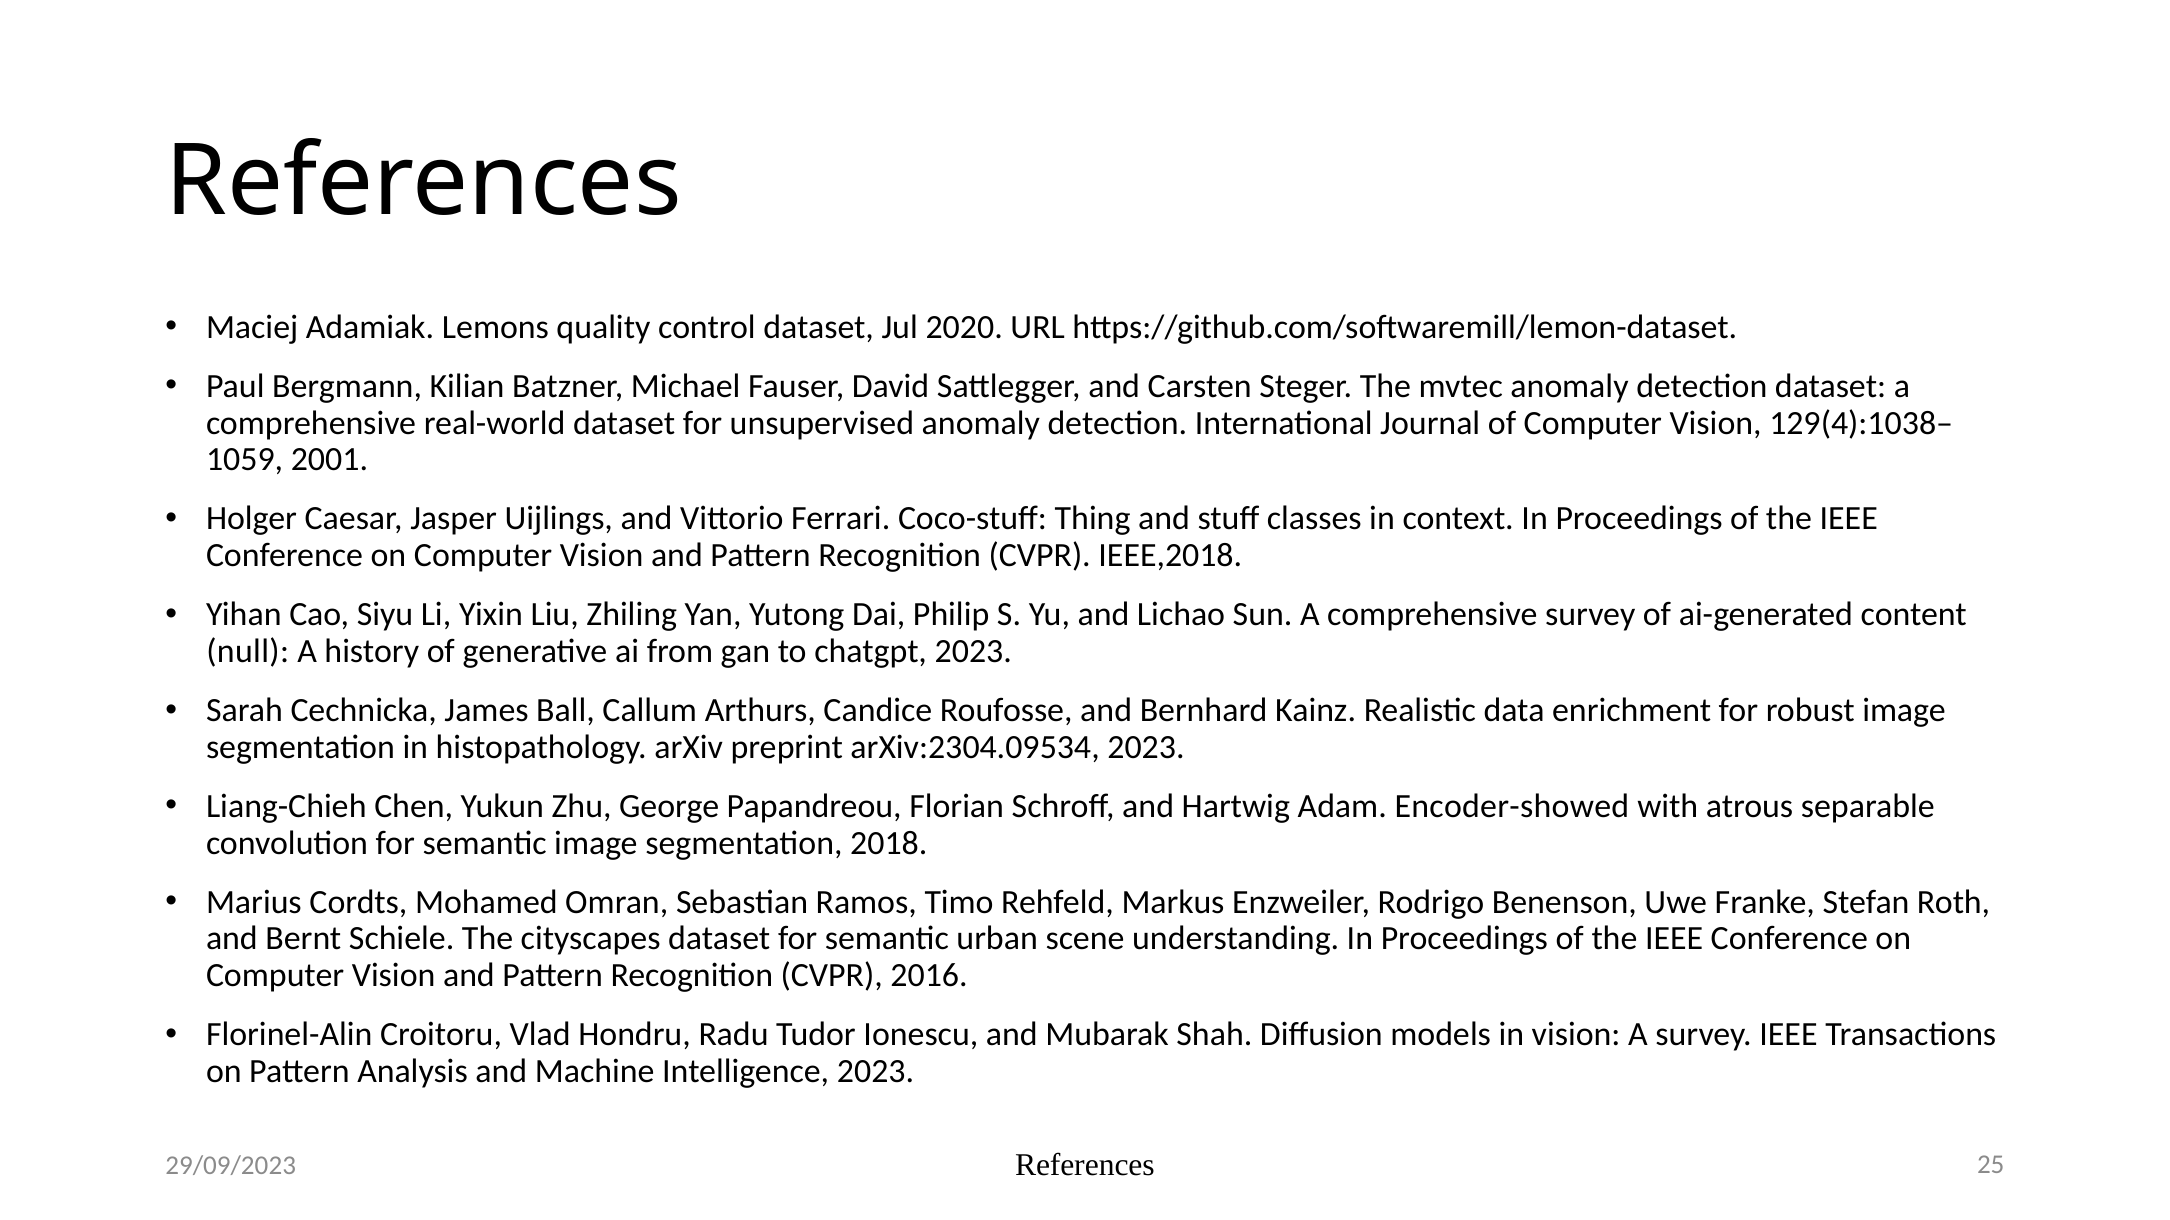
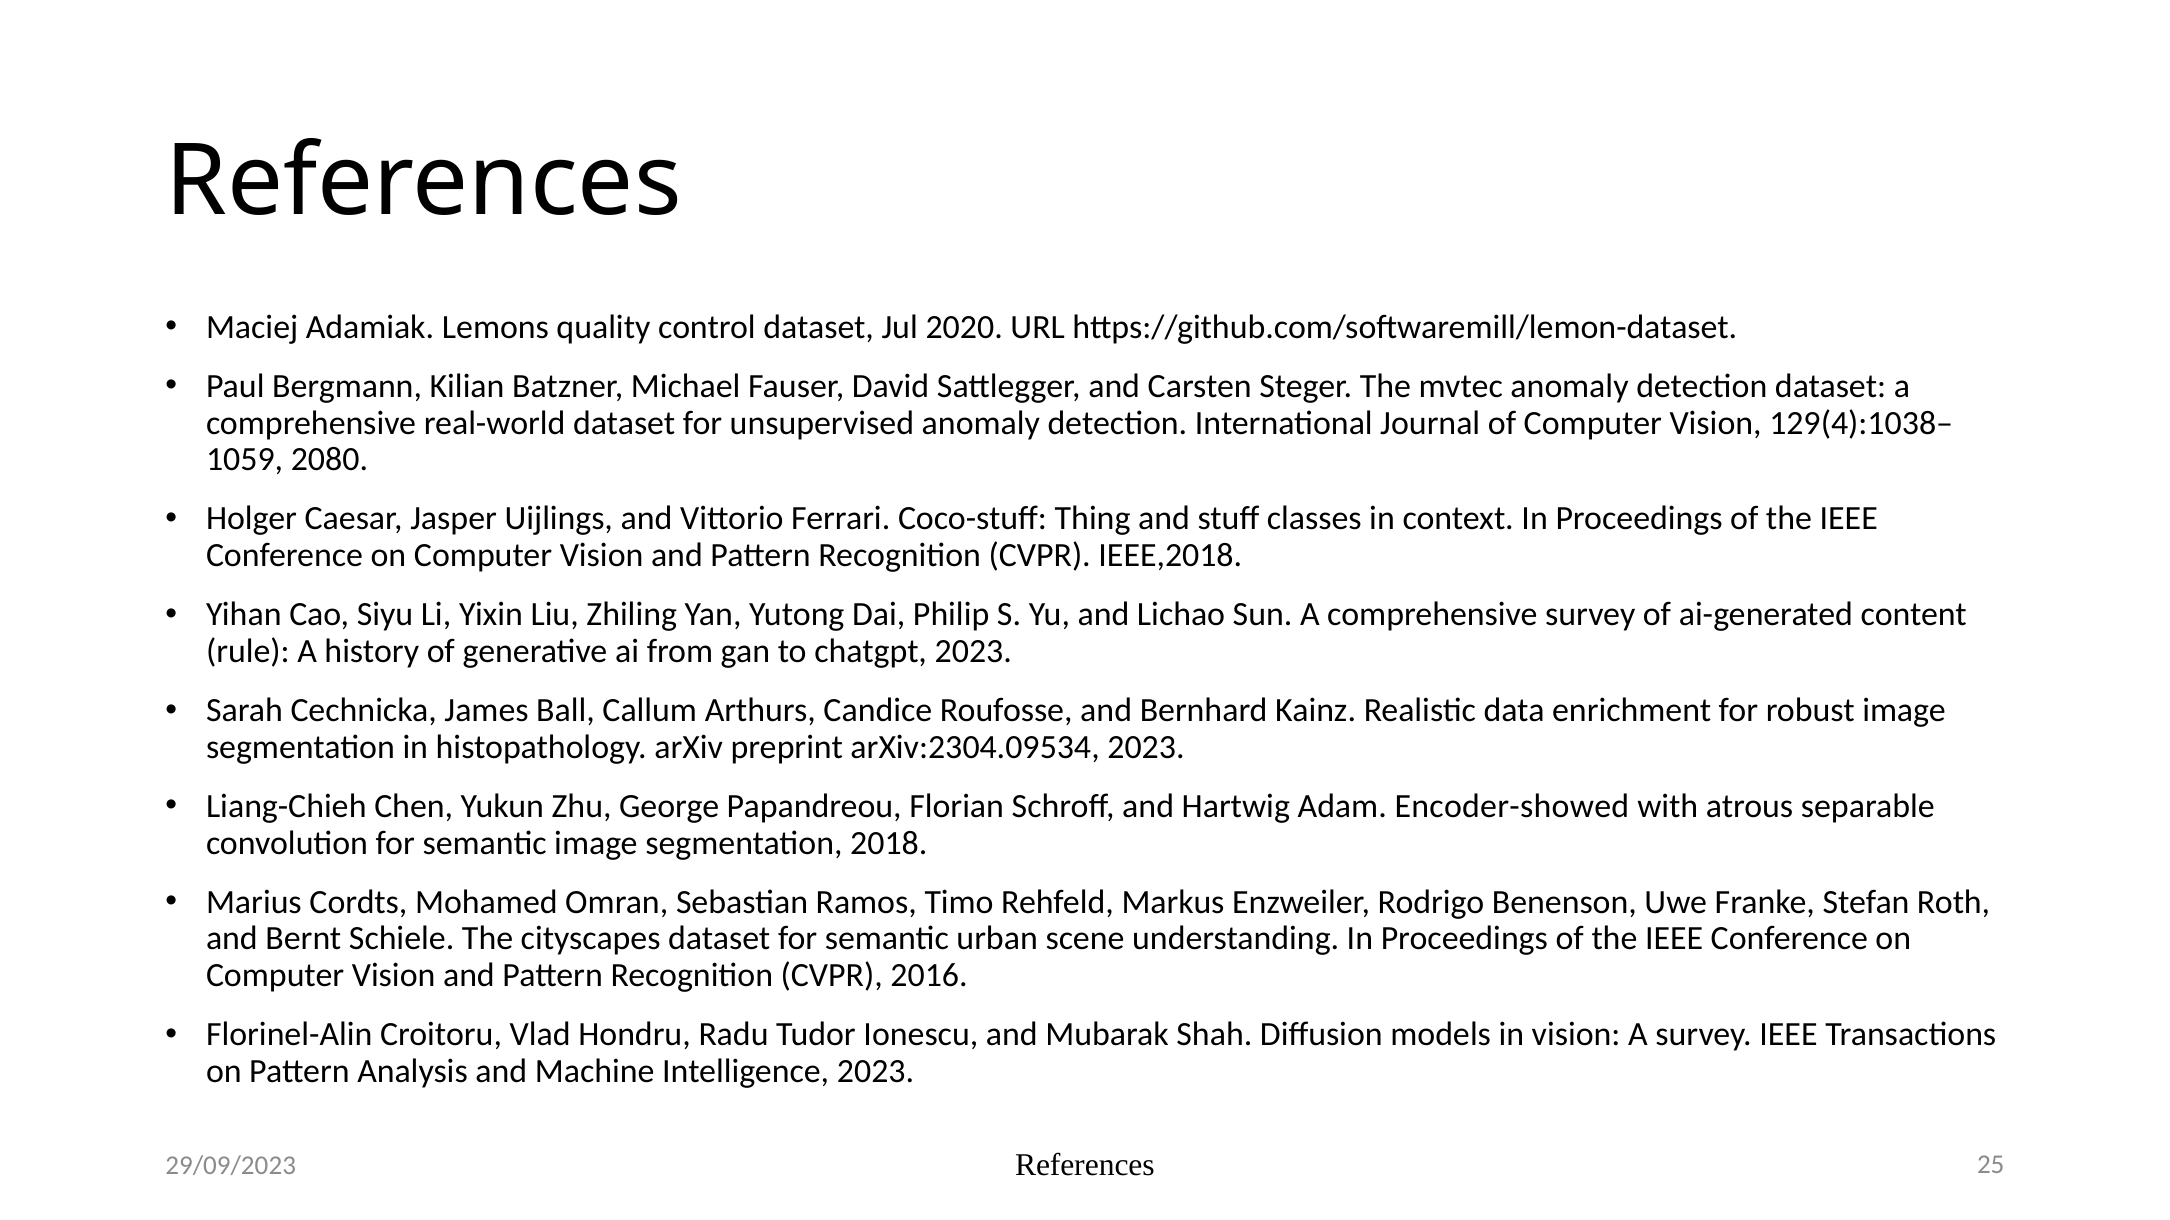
2001: 2001 -> 2080 (329, 460)
null: null -> rule (248, 652)
